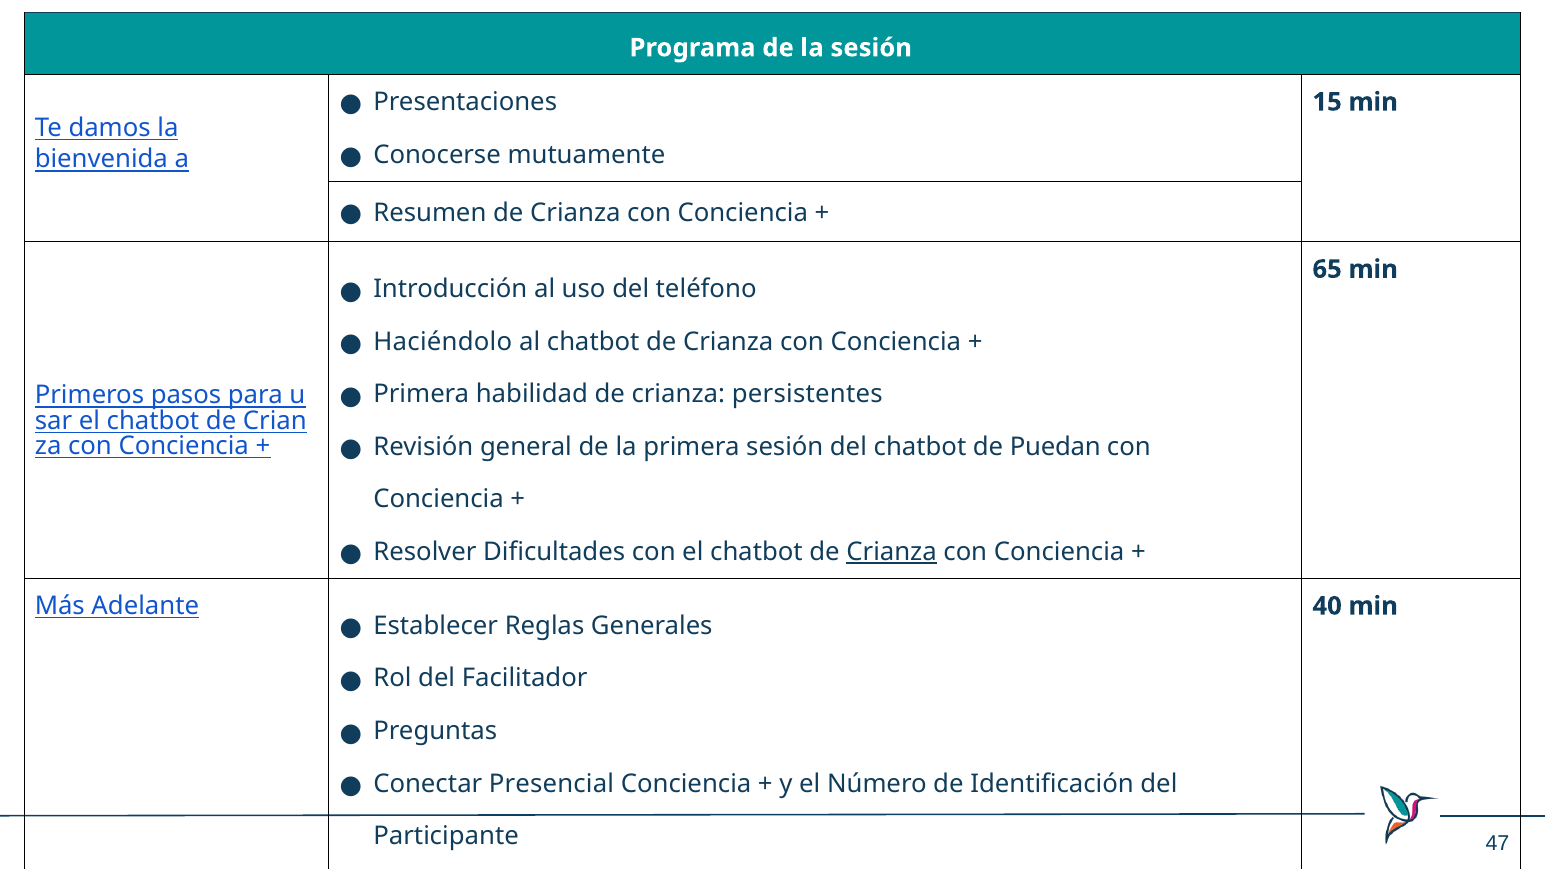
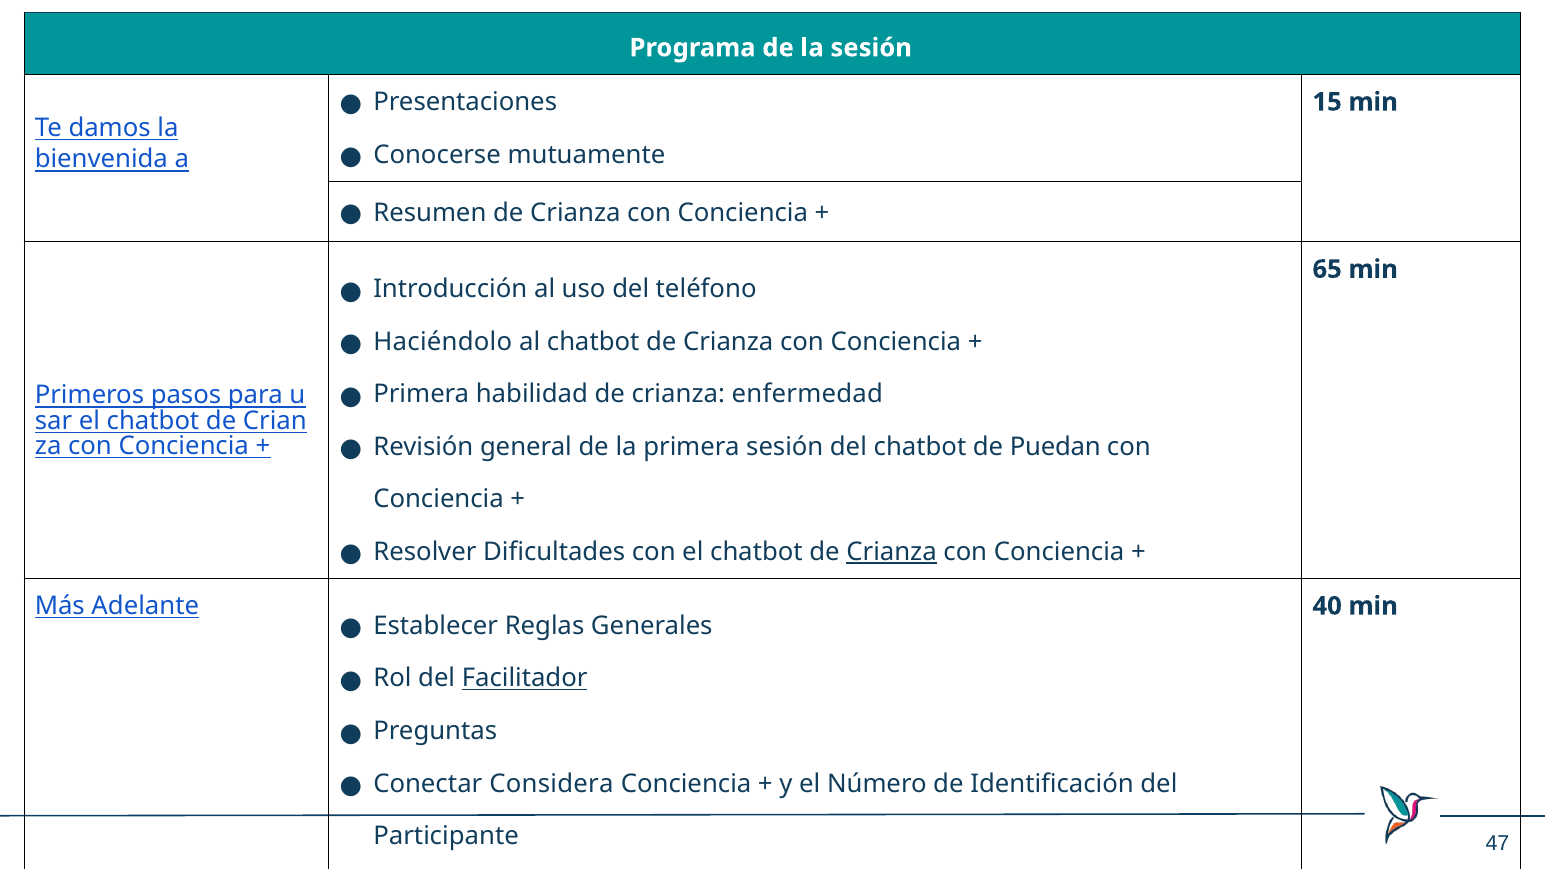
persistentes: persistentes -> enfermedad (807, 394)
Facilitador underline: none -> present (525, 678)
Presencial: Presencial -> Considera (551, 784)
